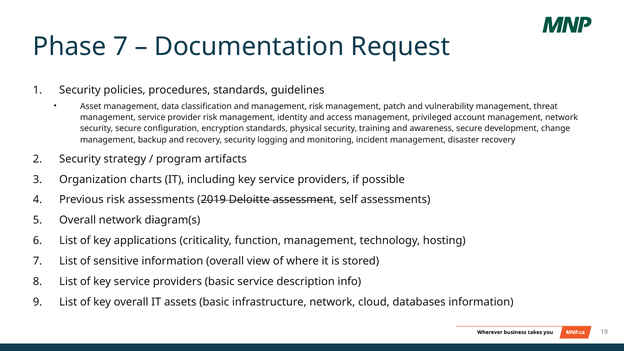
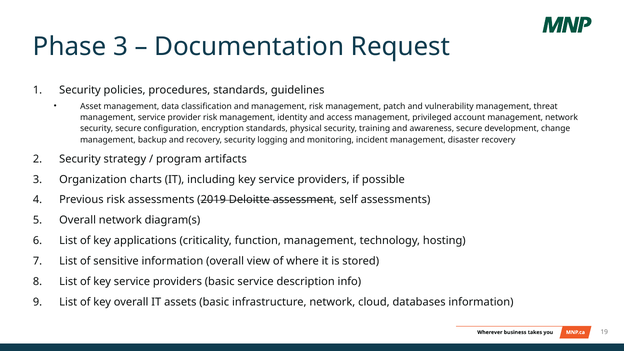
Phase 7: 7 -> 3 (120, 47)
